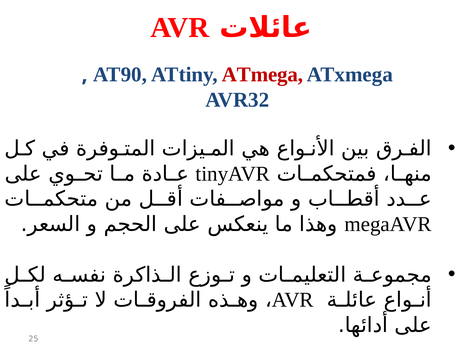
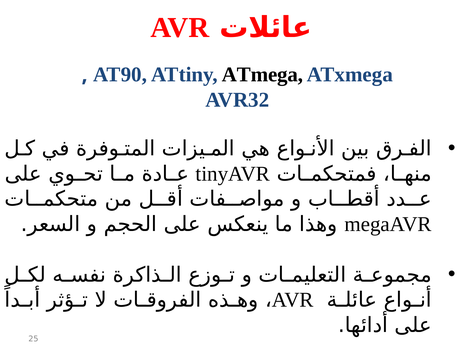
ATmega colour: red -> black (263, 75)
